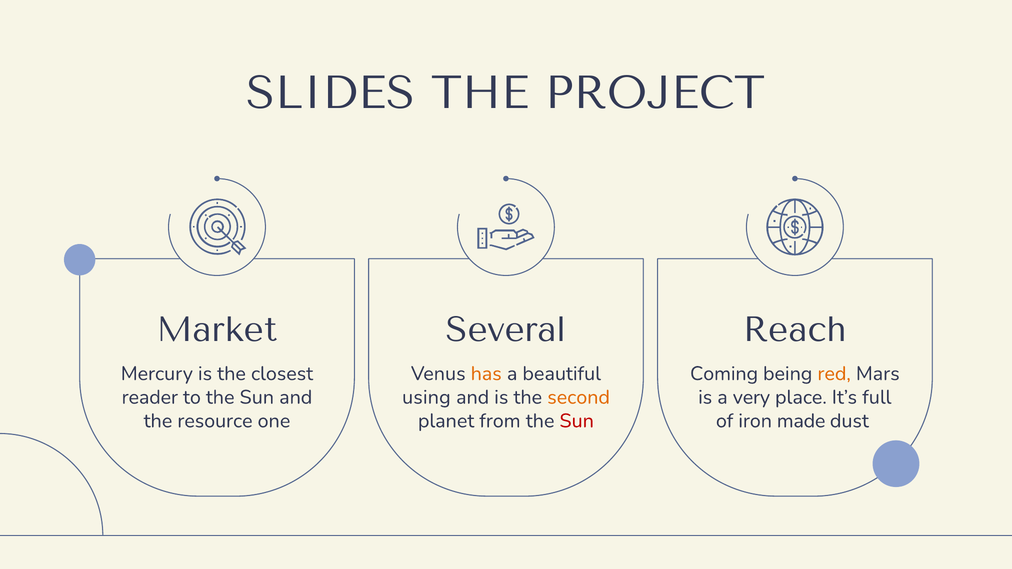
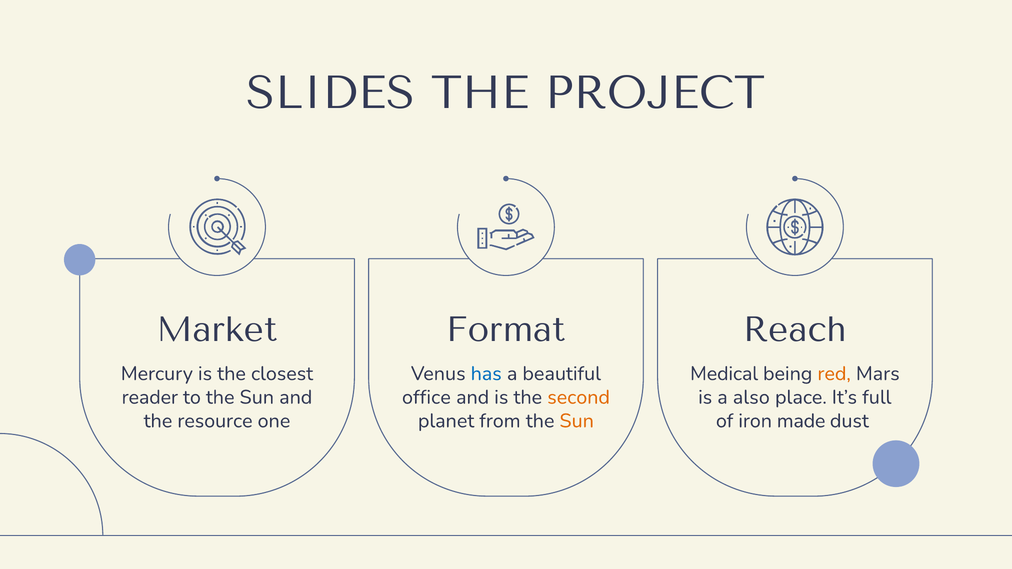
Several: Several -> Format (506, 330)
has colour: orange -> blue (486, 374)
Coming: Coming -> Medical (724, 374)
using: using -> office (426, 397)
very: very -> also (751, 397)
Sun colour: red -> orange (577, 421)
